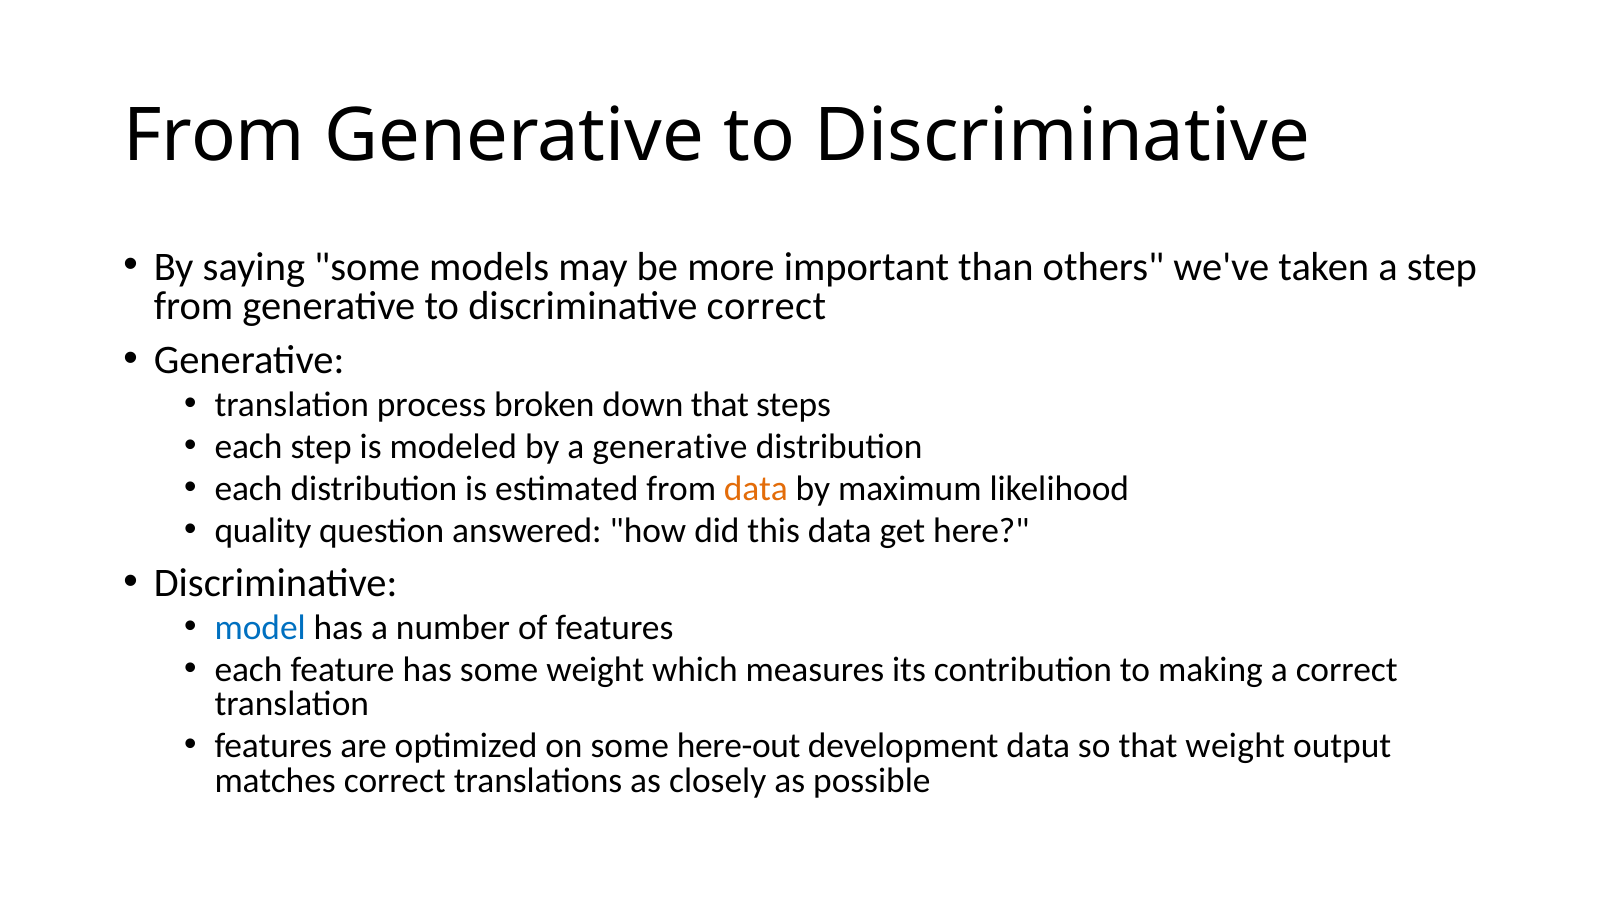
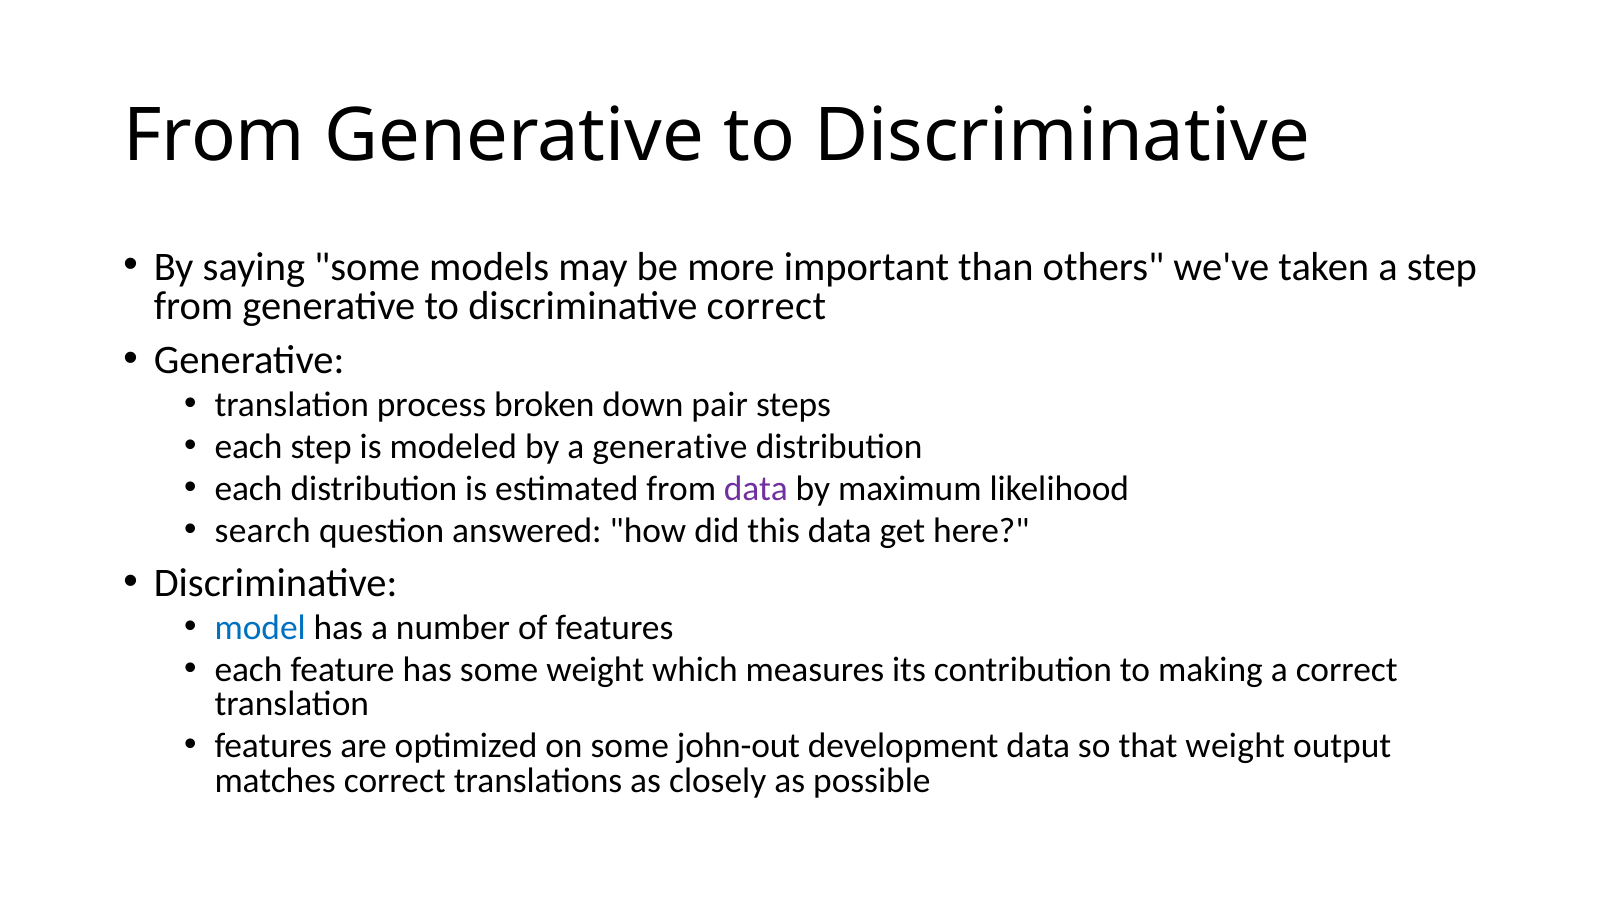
down that: that -> pair (720, 405)
data colour: orange -> purple (756, 489)
quality: quality -> search (263, 531)
here-out: here-out -> john-out (739, 746)
